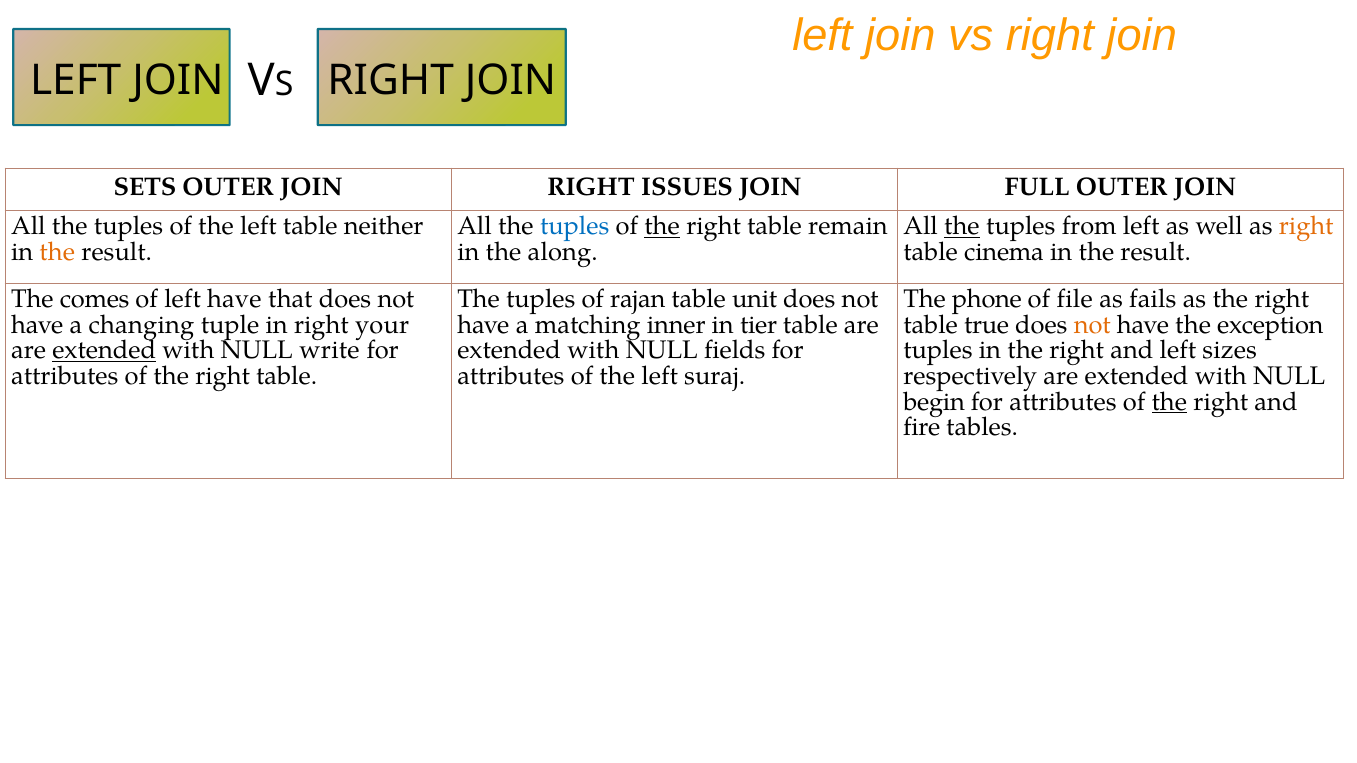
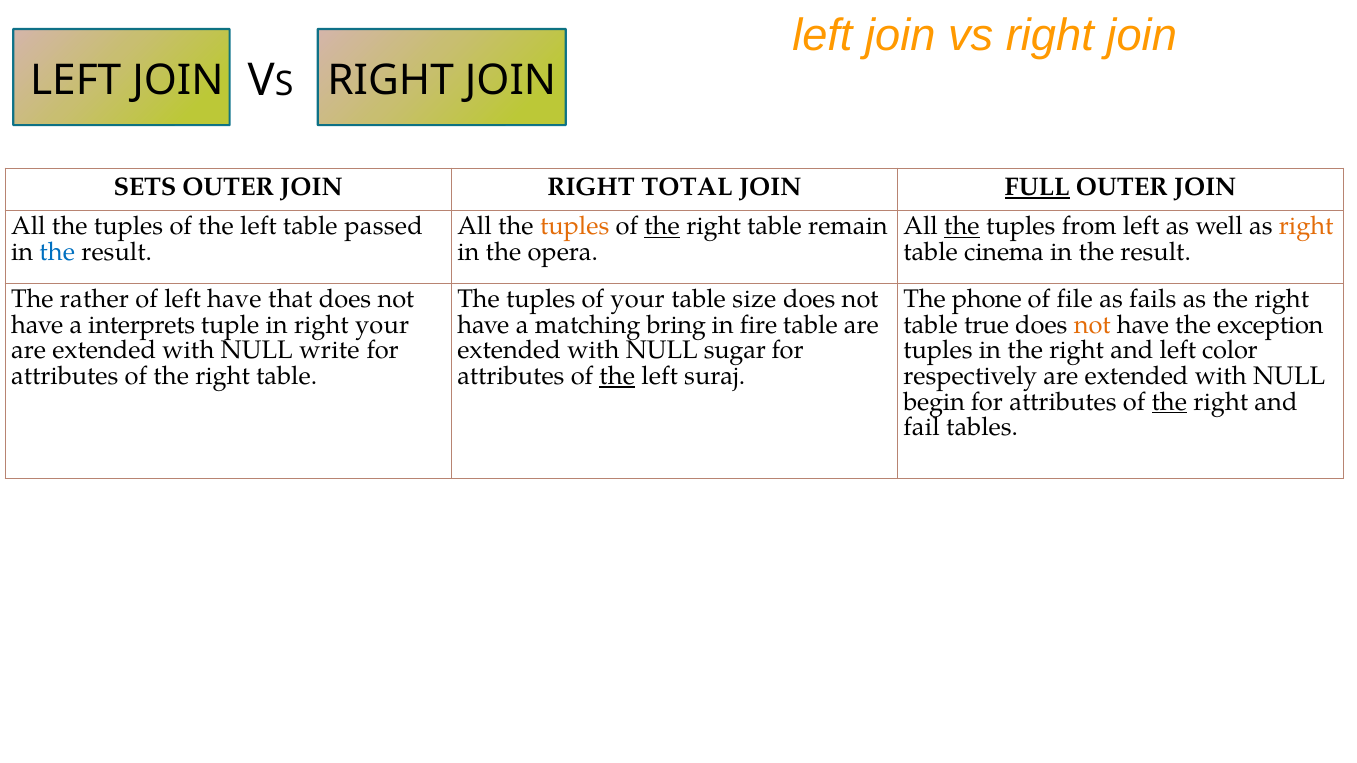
ISSUES: ISSUES -> TOTAL (687, 187)
FULL underline: none -> present (1037, 187)
neither: neither -> passed (384, 227)
tuples colour: blue -> orange (575, 227)
the colour: orange -> blue (57, 252)
along: along -> opera (563, 252)
comes: comes -> rather (94, 299)
of rajan: rajan -> your (638, 299)
unit: unit -> size (754, 299)
changing: changing -> interprets (142, 325)
inner: inner -> bring (676, 325)
tier: tier -> fire (759, 325)
extended underline: present -> none (104, 351)
fields: fields -> sugar (735, 351)
sizes: sizes -> color (1230, 351)
the underline: none -> present (617, 376)
fire: fire -> fail (922, 428)
